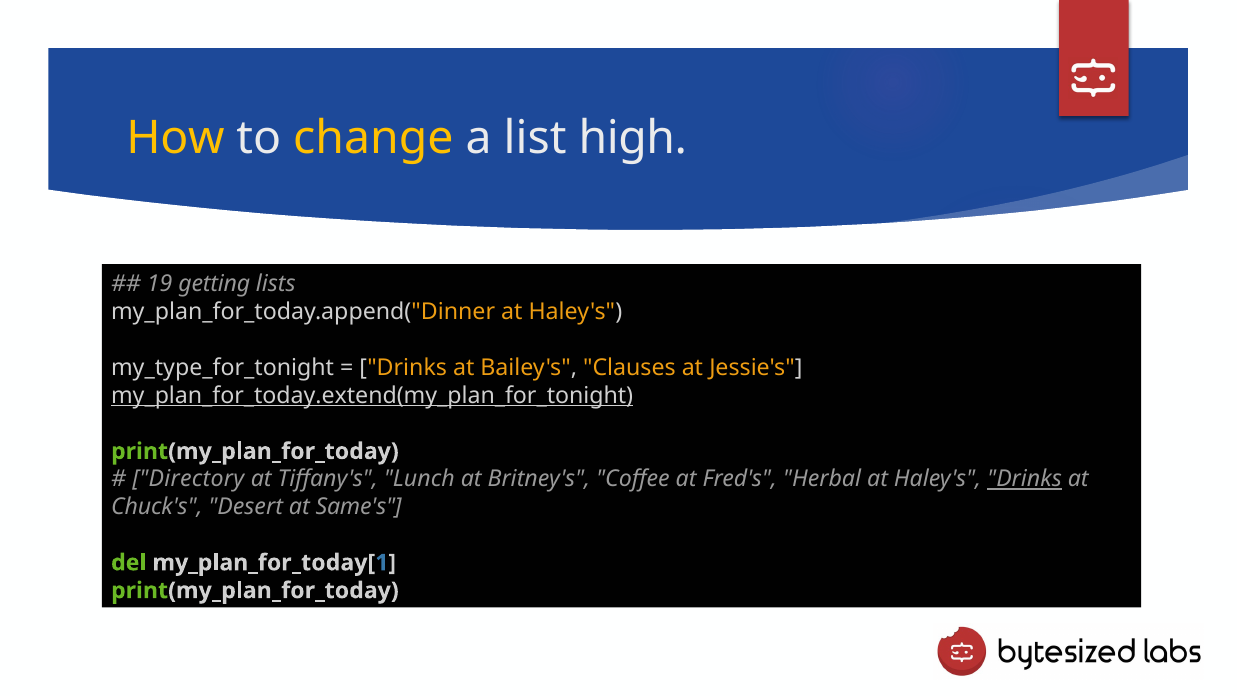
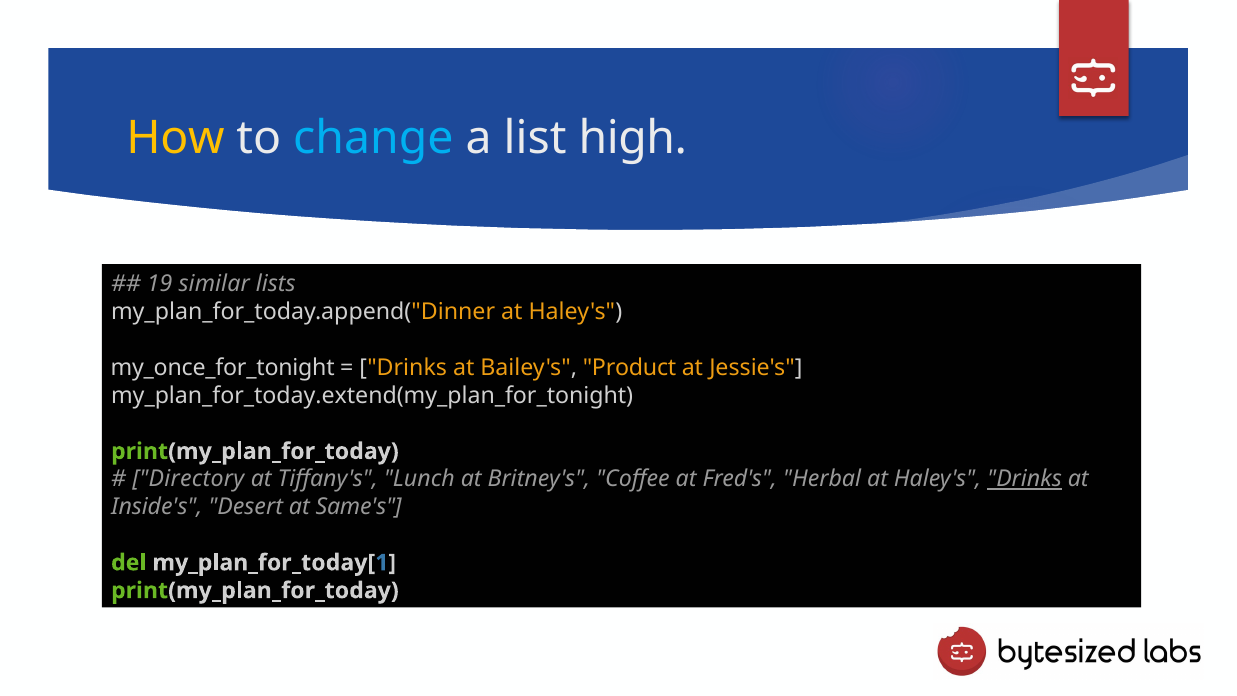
change colour: yellow -> light blue (373, 138)
getting: getting -> similar (214, 284)
my_type_for_tonight: my_type_for_tonight -> my_once_for_tonight (223, 368)
Clauses: Clauses -> Product (630, 368)
my_plan_for_today.extend(my_plan_for_tonight underline: present -> none (372, 396)
Chuck's: Chuck's -> Inside's (157, 507)
